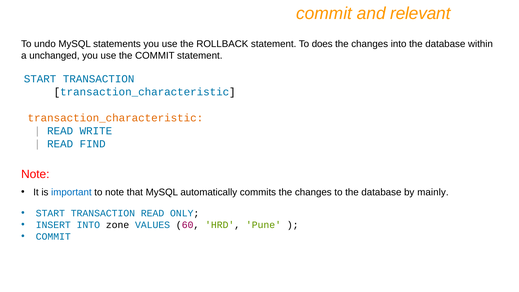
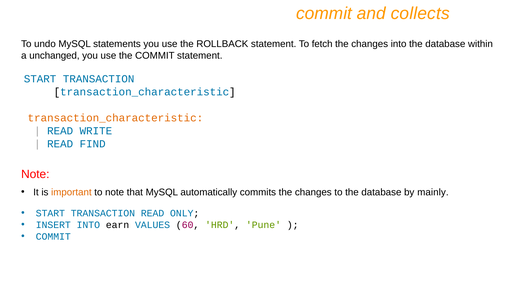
relevant: relevant -> collects (420, 14)
does: does -> fetch (322, 44)
important colour: blue -> orange (71, 192)
zone: zone -> earn (118, 225)
